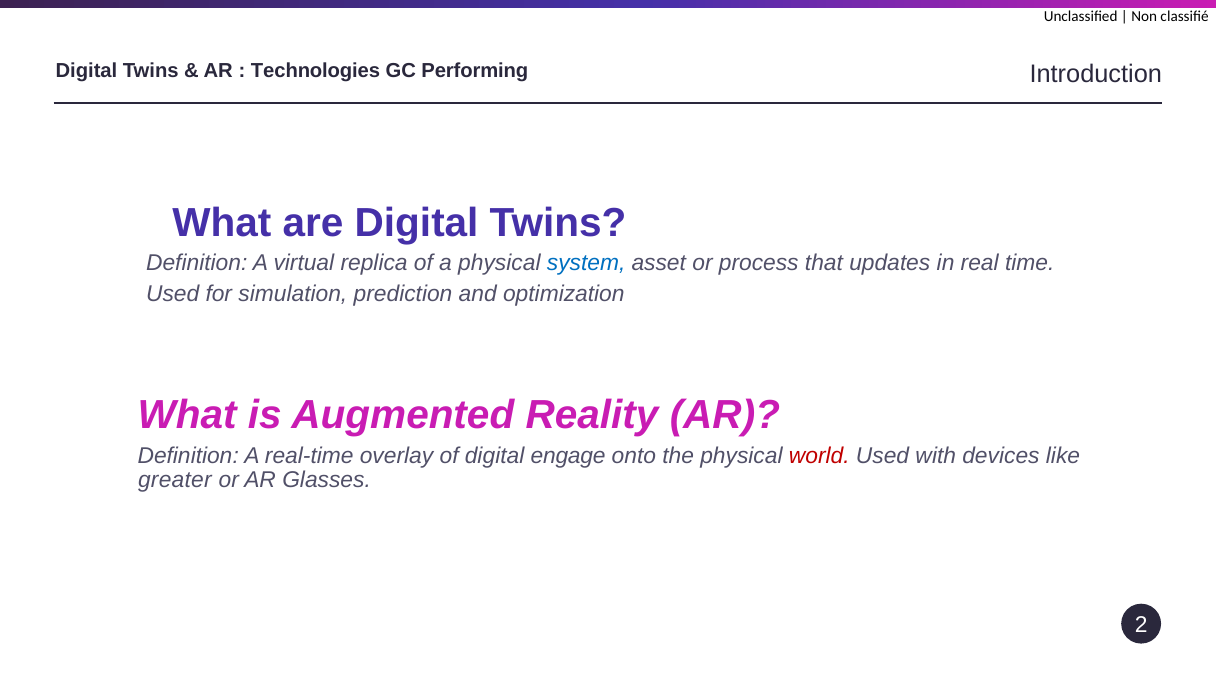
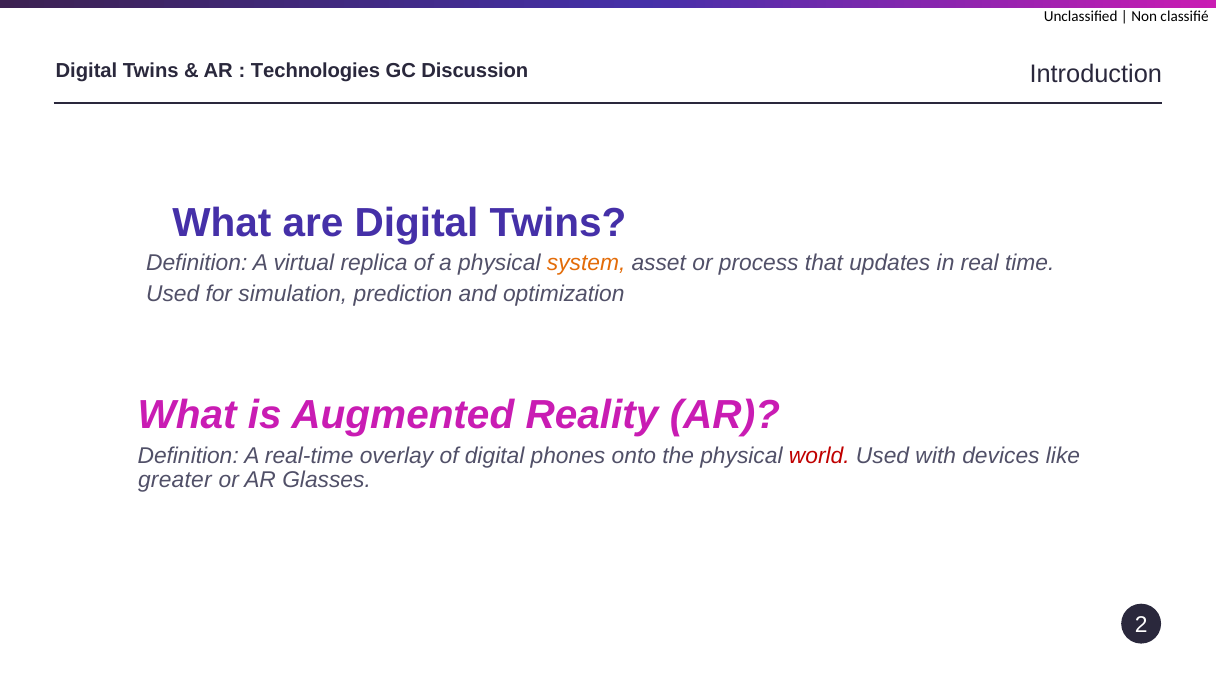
Performing: Performing -> Discussion (475, 71)
system colour: blue -> orange (586, 263)
engage: engage -> phones (568, 456)
